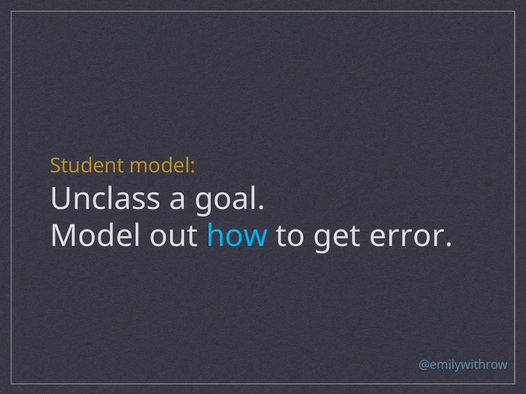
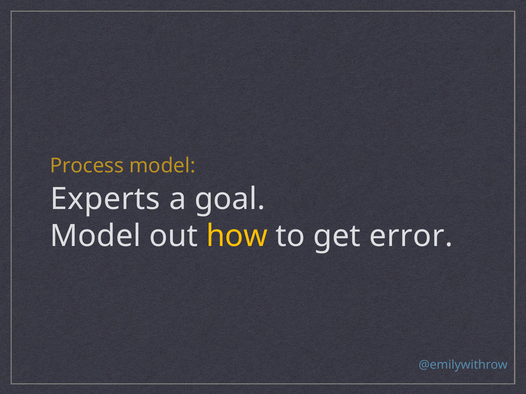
Student: Student -> Process (87, 166)
Unclass: Unclass -> Experts (105, 199)
how colour: light blue -> yellow (237, 236)
